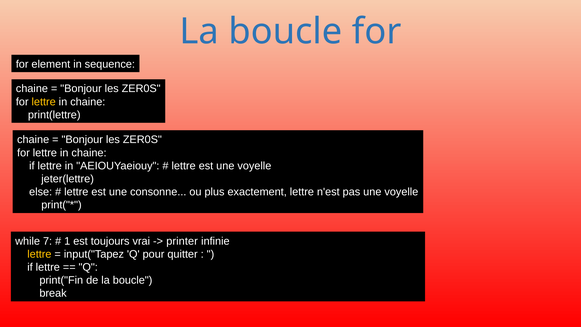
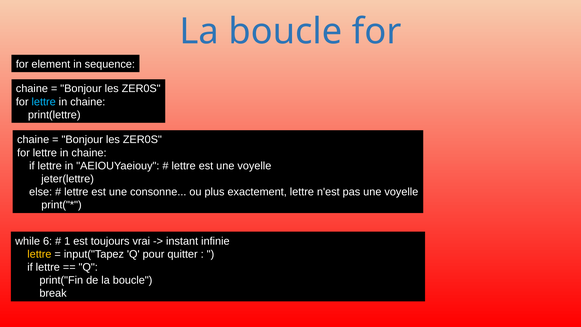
lettre colour: yellow -> light blue (44, 102)
7: 7 -> 6 (48, 241)
printer: printer -> instant (182, 241)
